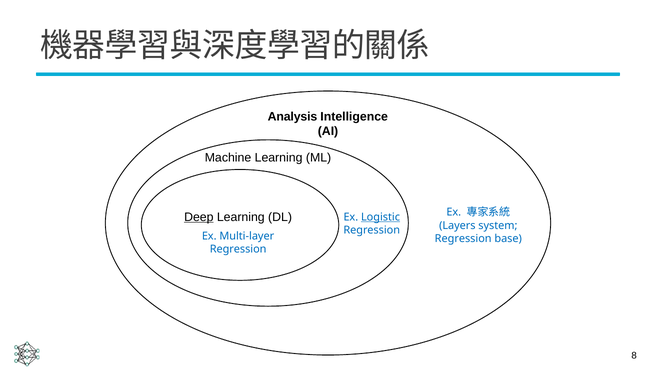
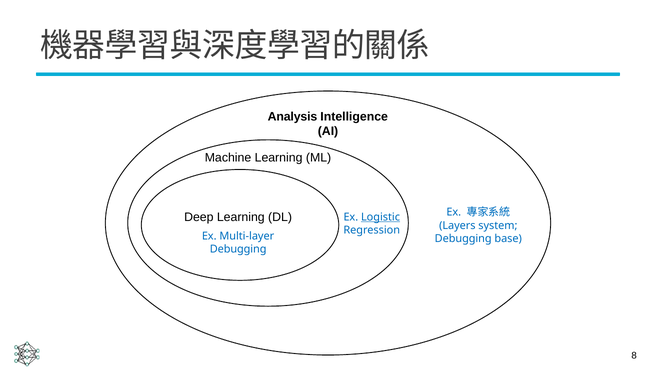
Deep underline: present -> none (199, 217)
Regression: Regression -> Debugging (463, 239)
Regression: Regression -> Debugging (238, 249)
